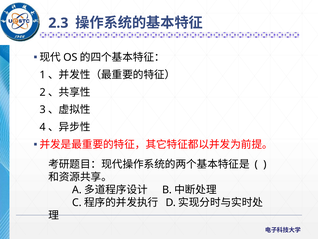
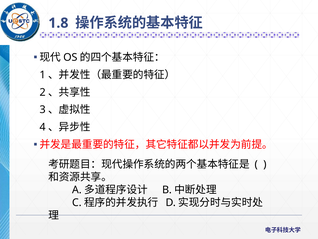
2.3: 2.3 -> 1.8 (58, 23)
